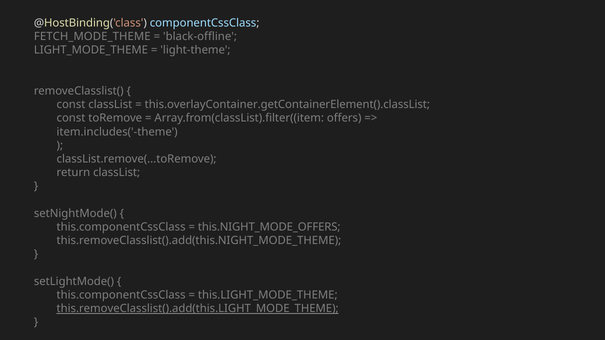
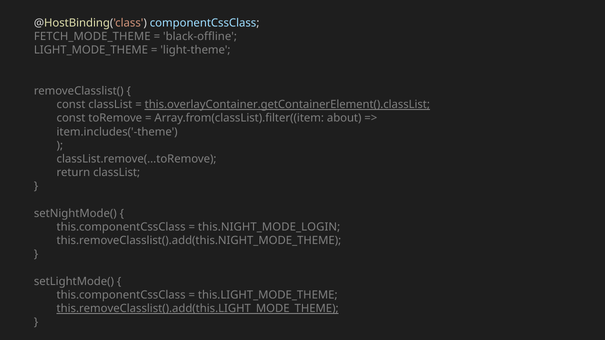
this.overlayContainer.getContainerElement().classList underline: none -> present (287, 105)
offers: offers -> about (344, 118)
this.NIGHT_MODE_OFFERS: this.NIGHT_MODE_OFFERS -> this.NIGHT_MODE_LOGIN (269, 227)
